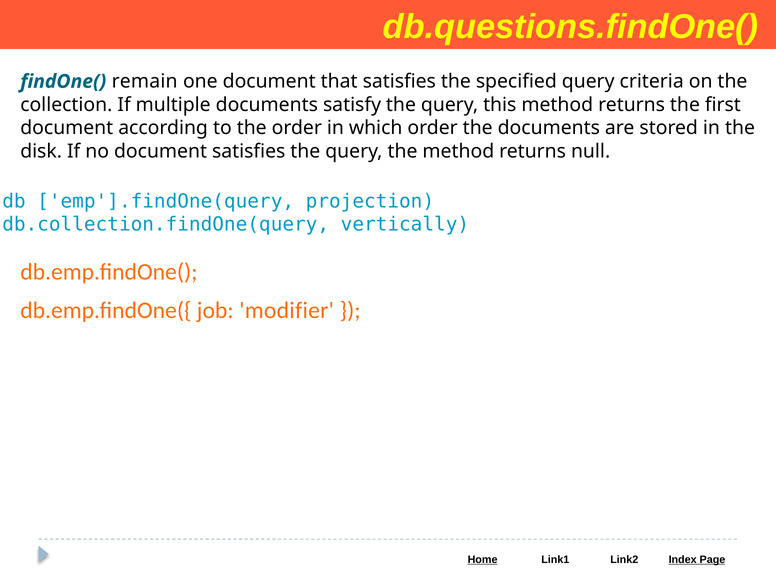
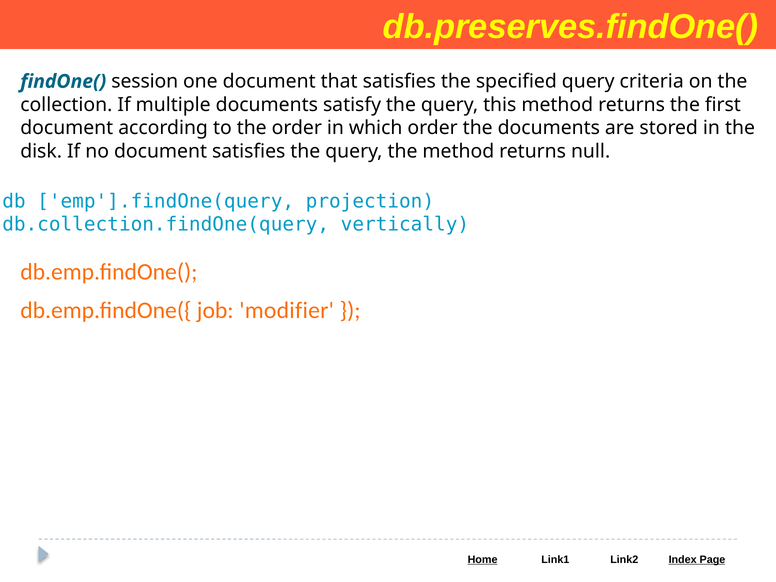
db.questions.findOne(: db.questions.findOne( -> db.preserves.findOne( (571, 27)
remain: remain -> session (145, 81)
